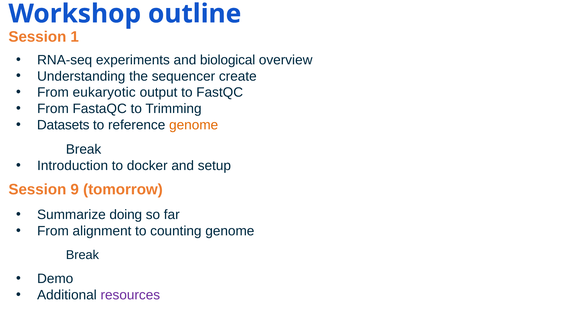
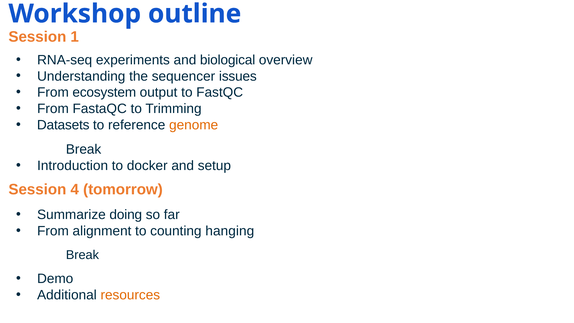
create: create -> issues (238, 76)
eukaryotic: eukaryotic -> ecosystem (104, 92)
9: 9 -> 4 (75, 189)
counting genome: genome -> hanging (230, 231)
resources colour: purple -> orange (130, 295)
